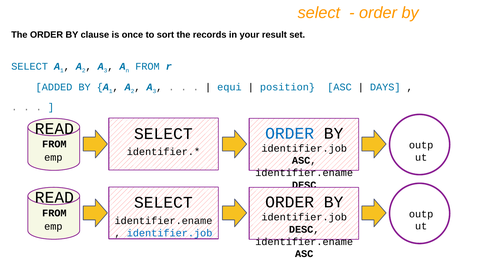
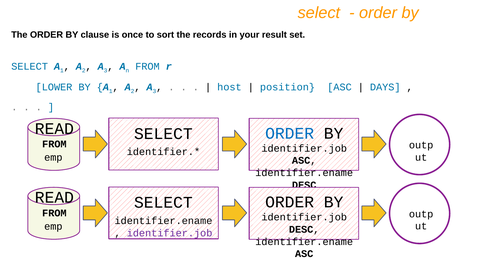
ADDED: ADDED -> LOWER (54, 87)
equi: equi -> host (229, 87)
identifier.job colour: blue -> purple (170, 233)
